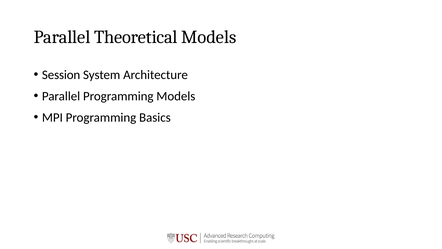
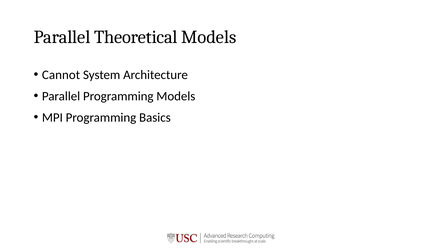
Session: Session -> Cannot (61, 75)
